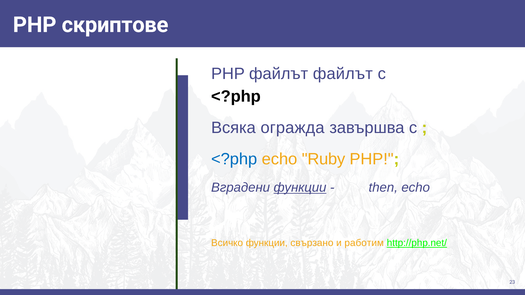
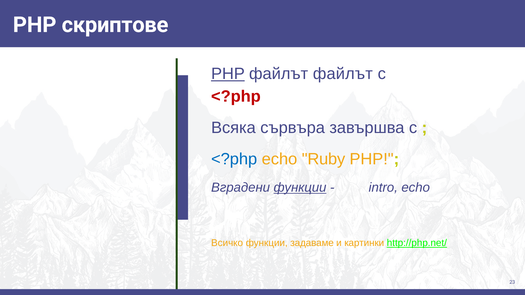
PHP underline: none -> present (228, 74)
<?php colour: black -> red (236, 96)
огражда: огражда -> сървъра (293, 128)
then: then -> intro (383, 188)
свързано: свързано -> задаваме (312, 243)
работим: работим -> картинки (364, 243)
